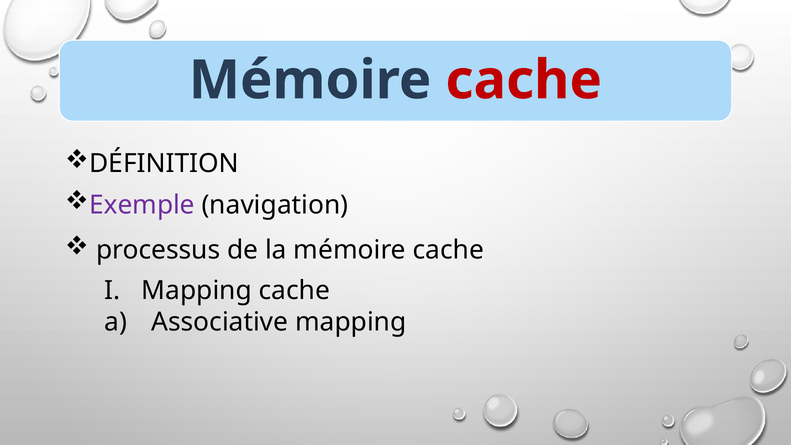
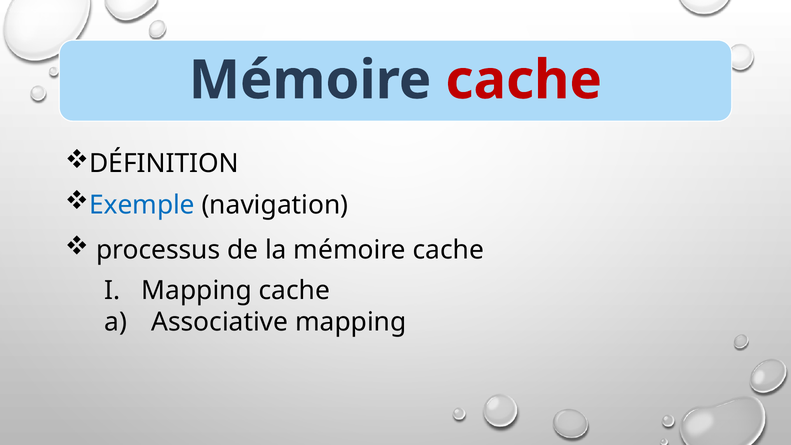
Exemple colour: purple -> blue (142, 205)
